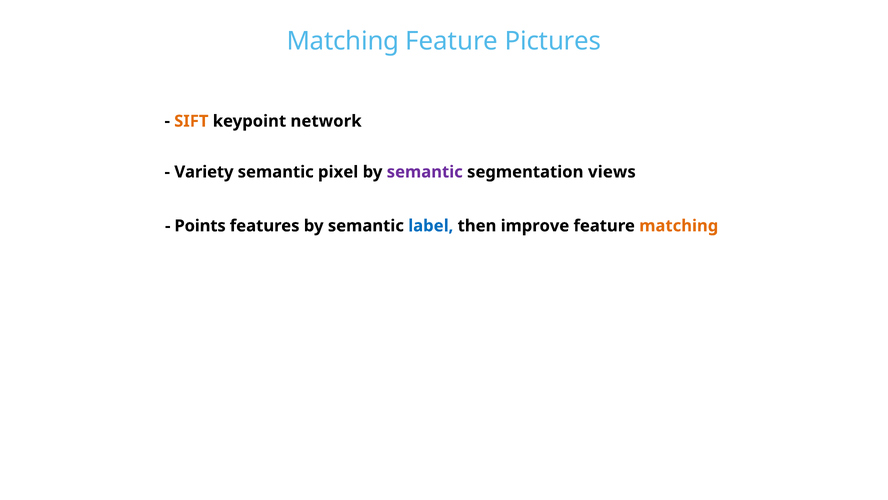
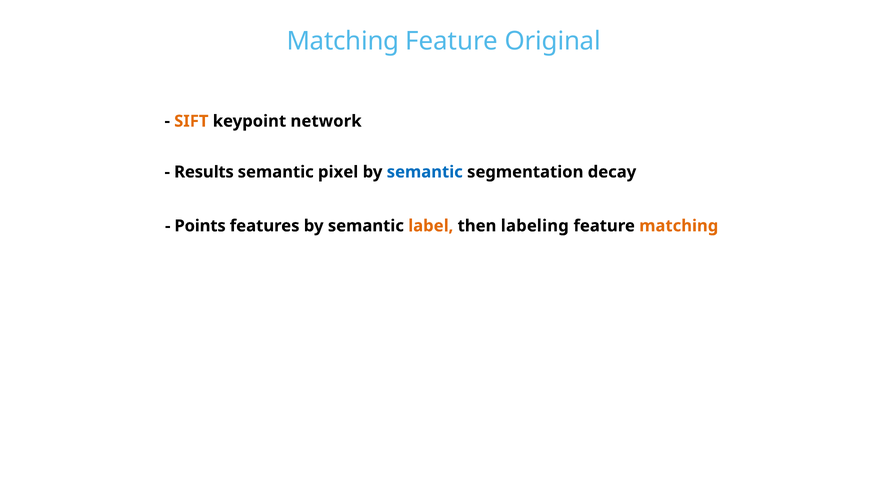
Pictures: Pictures -> Original (553, 41)
Variety: Variety -> Results (204, 172)
semantic colour: purple -> blue (425, 172)
views: views -> decay (612, 172)
label colour: blue -> orange (431, 226)
improve: improve -> labeling (535, 226)
